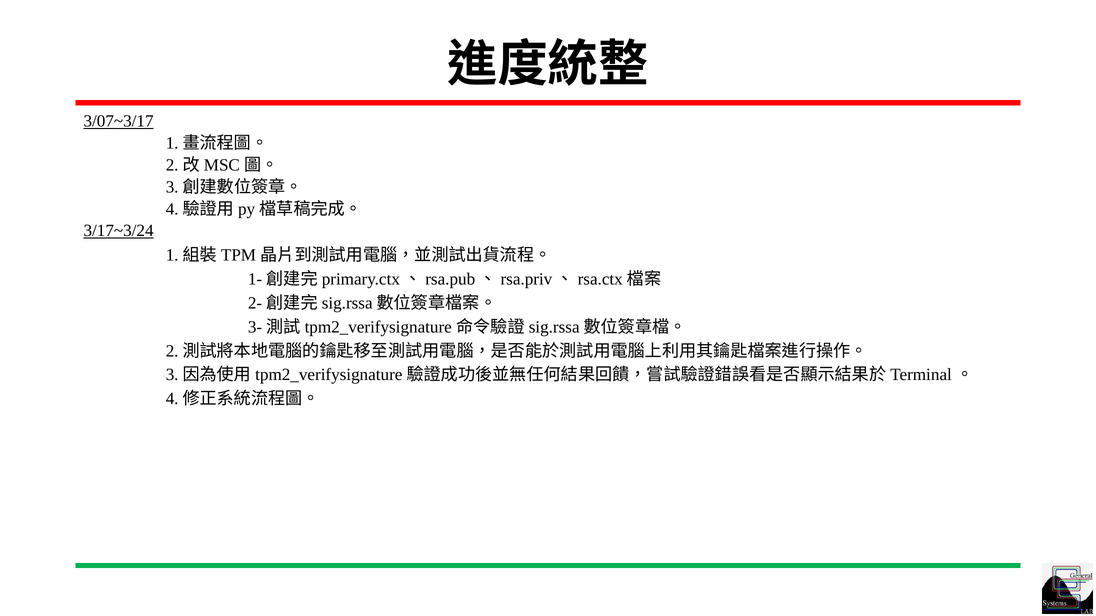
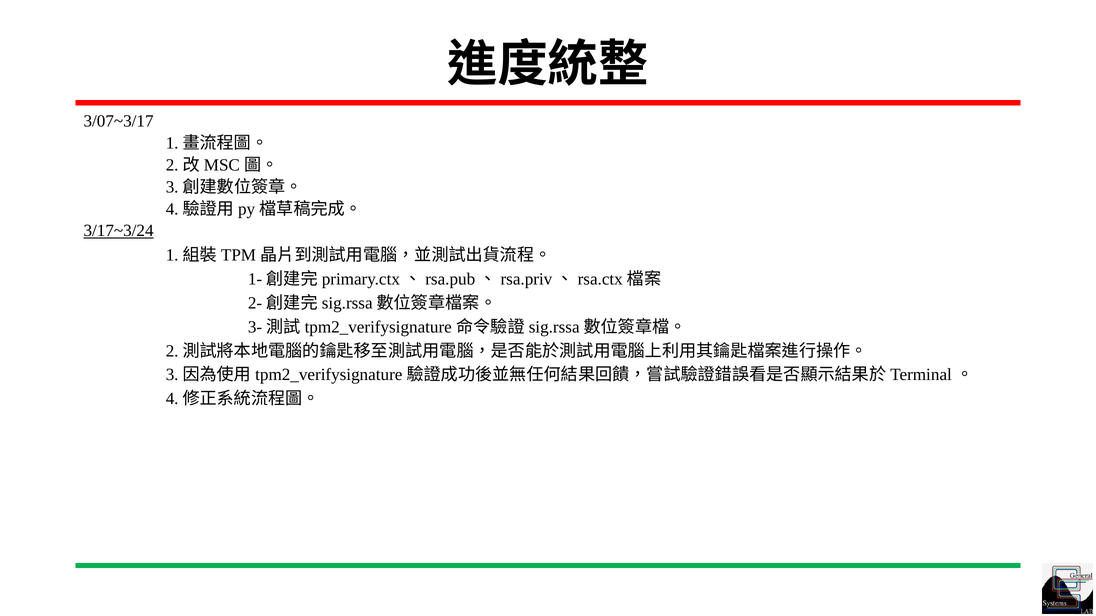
3/07~3/17 underline: present -> none (119, 121)
